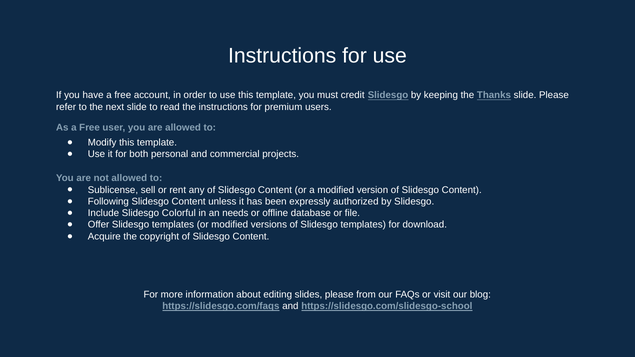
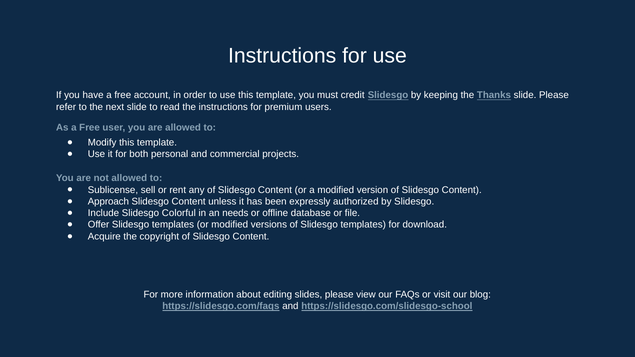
Following: Following -> Approach (108, 202)
from: from -> view (366, 295)
